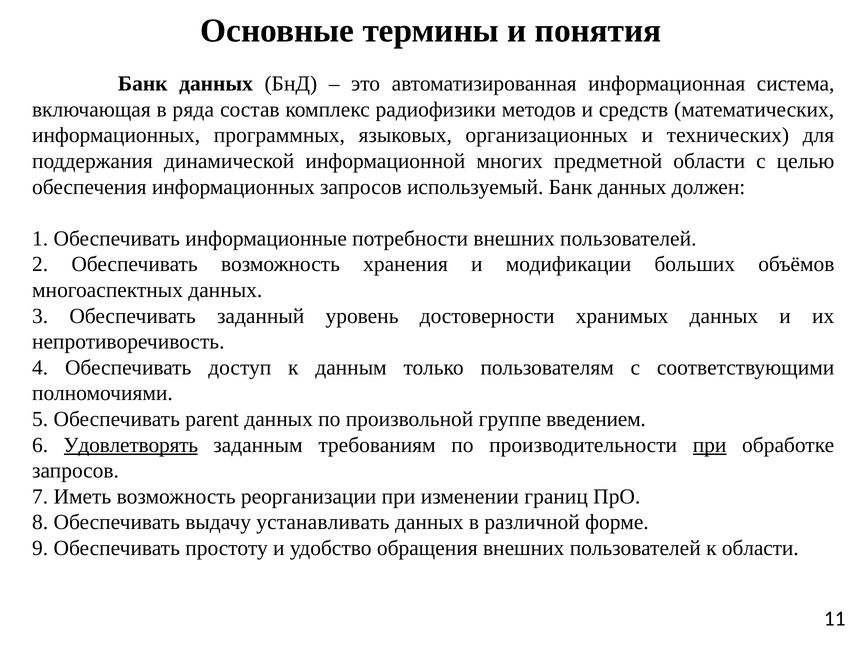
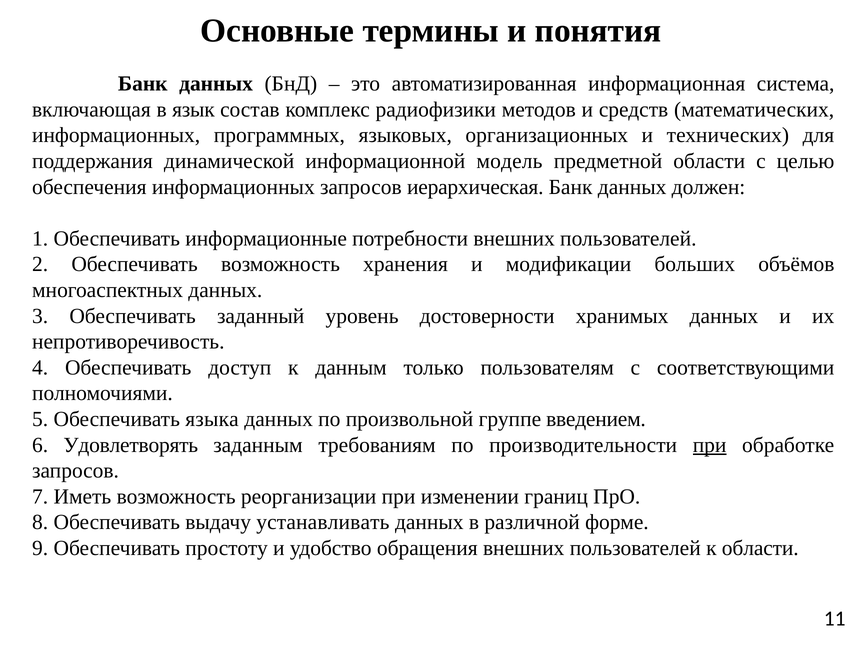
ряда: ряда -> язык (193, 109)
многих: многих -> модель (509, 161)
используемый: используемый -> иерархическая (475, 187)
parent: parent -> языка (212, 419)
Удовлетворять underline: present -> none (131, 444)
